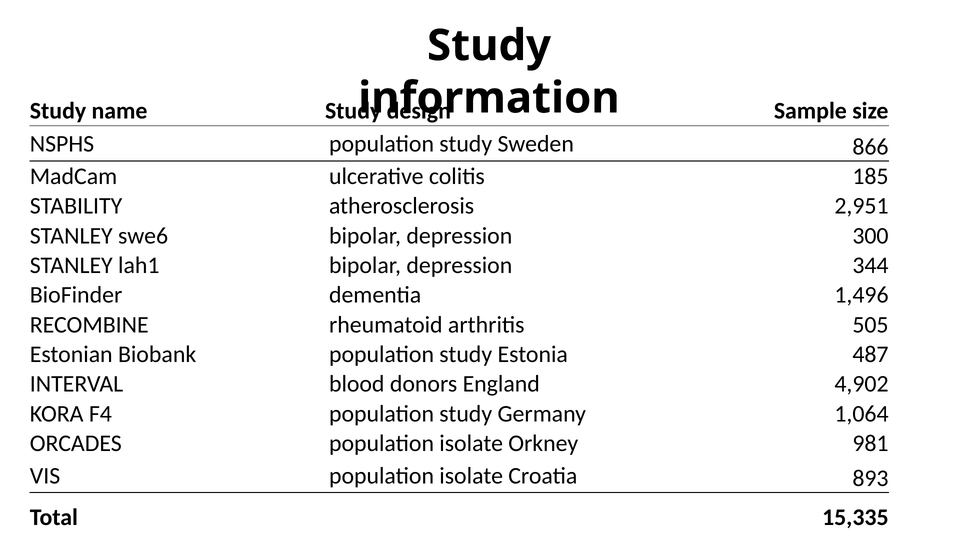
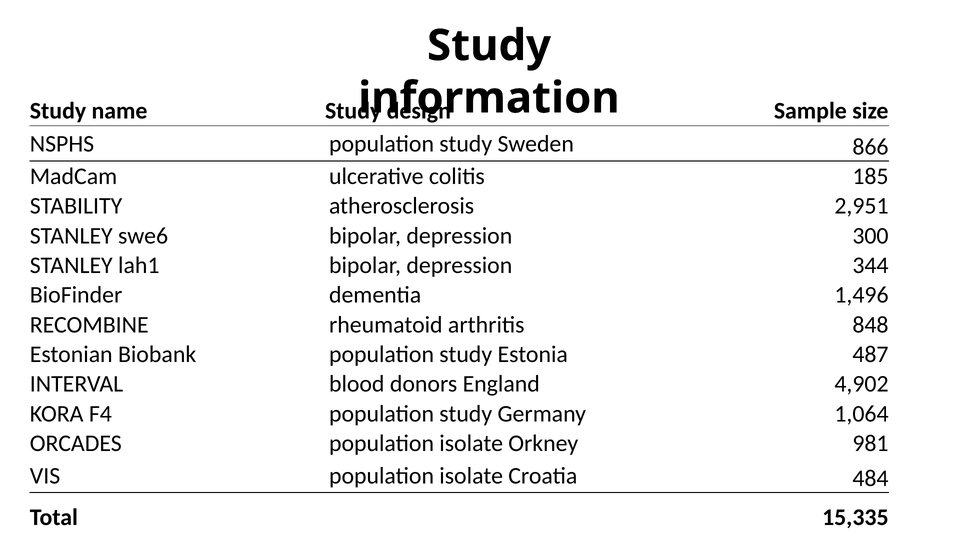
505: 505 -> 848 (870, 325)
893: 893 -> 484 (870, 478)
